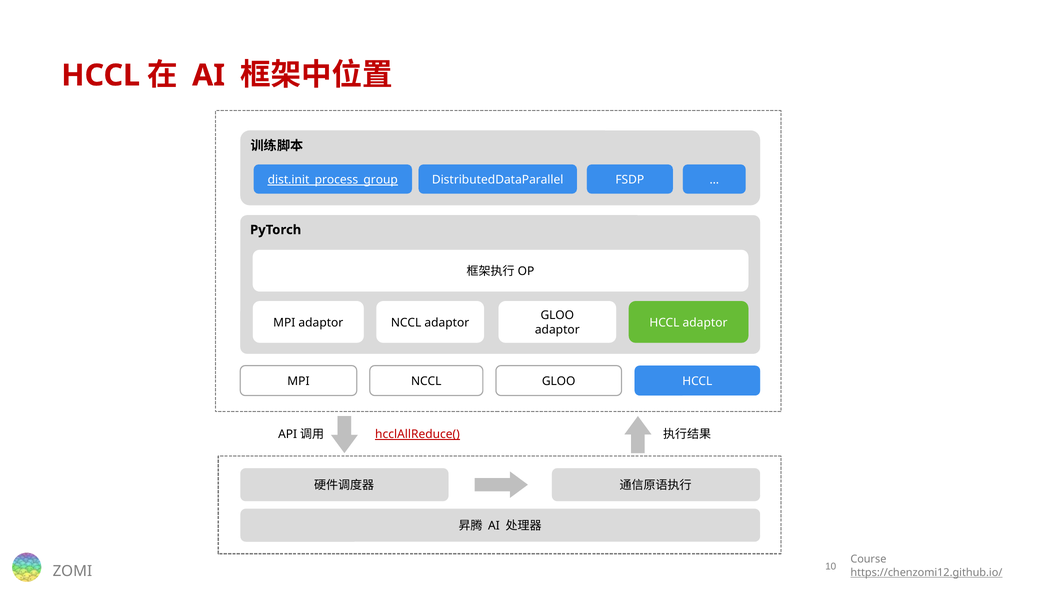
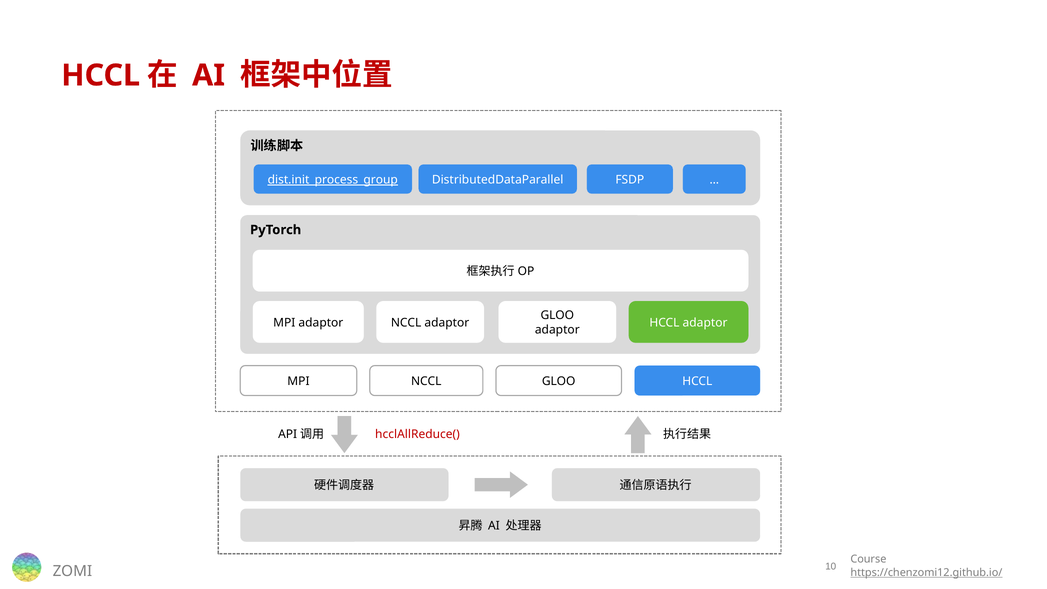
hcclAllReduce( underline: present -> none (417, 434)
